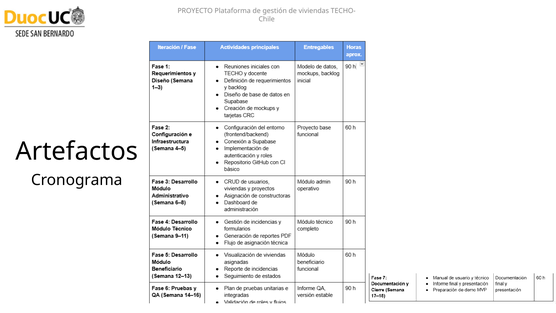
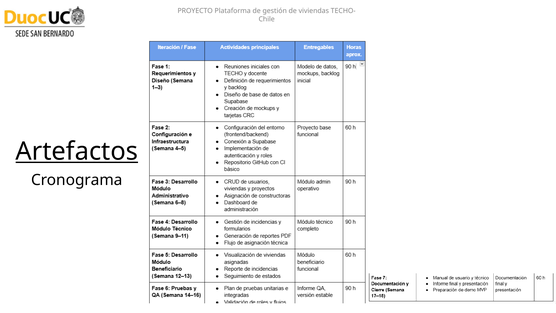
Artefactos underline: none -> present (77, 151)
